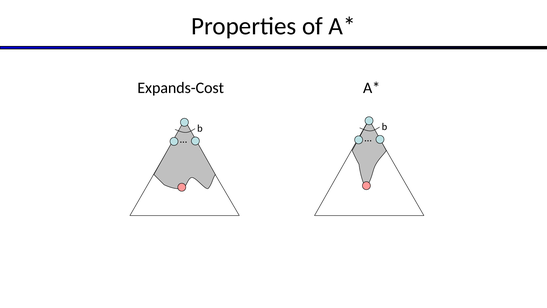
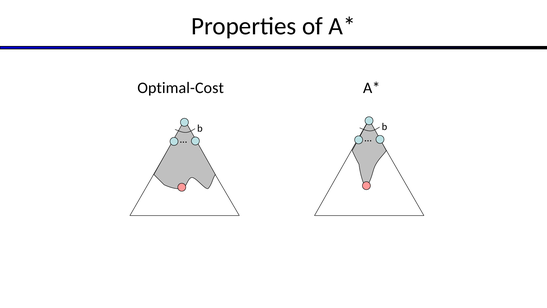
Expands-Cost: Expands-Cost -> Optimal-Cost (181, 88)
